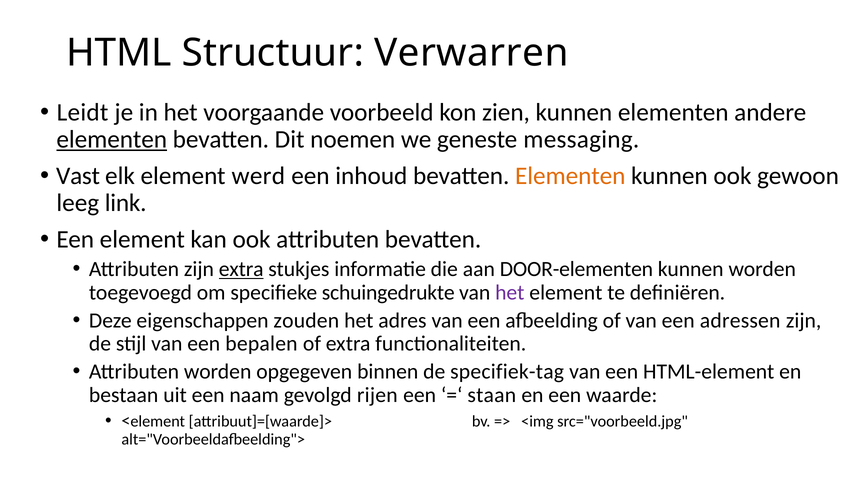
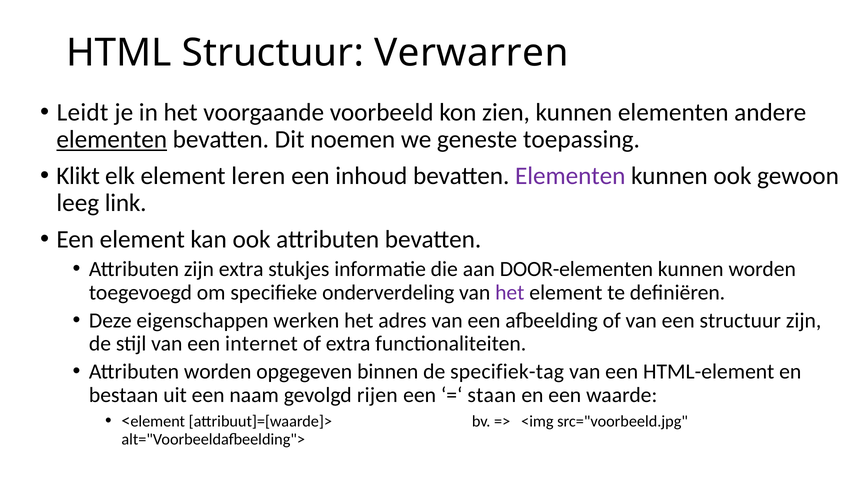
messaging: messaging -> toepassing (581, 140)
Vast: Vast -> Klikt (78, 176)
werd: werd -> leren (258, 176)
Elementen colour: orange -> purple (570, 176)
extra underline: present -> none (241, 269)
schuingedrukte: schuingedrukte -> onderverdeling (388, 293)
zouden: zouden -> werken (306, 320)
een adressen: adressen -> structuur (740, 320)
bepalen: bepalen -> internet (261, 344)
